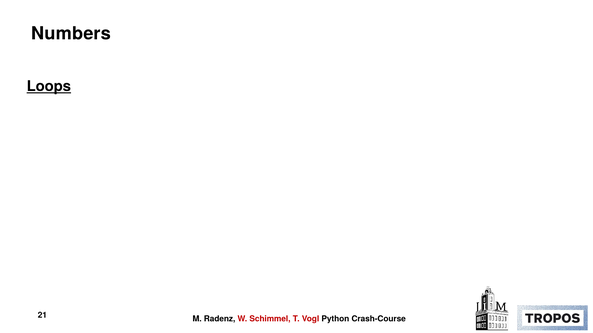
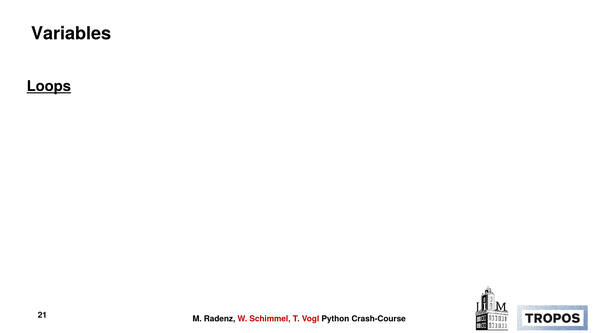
Numbers: Numbers -> Variables (71, 34)
